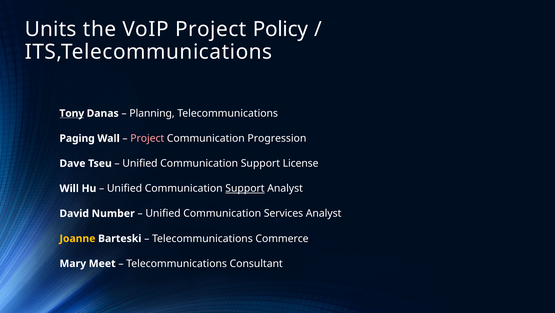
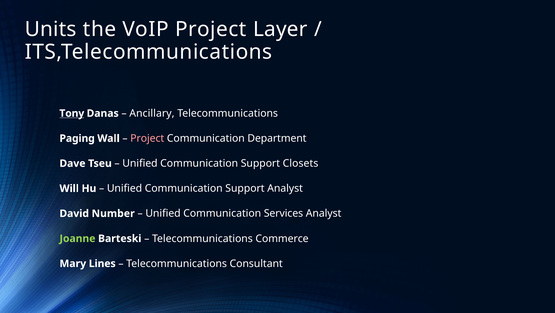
Policy: Policy -> Layer (280, 29)
Planning: Planning -> Ancillary (152, 113)
Progression: Progression -> Department (277, 138)
License: License -> Closets (301, 163)
Support underline: present -> none (245, 188)
Joanne colour: yellow -> light green (77, 238)
Meet: Meet -> Lines (102, 263)
